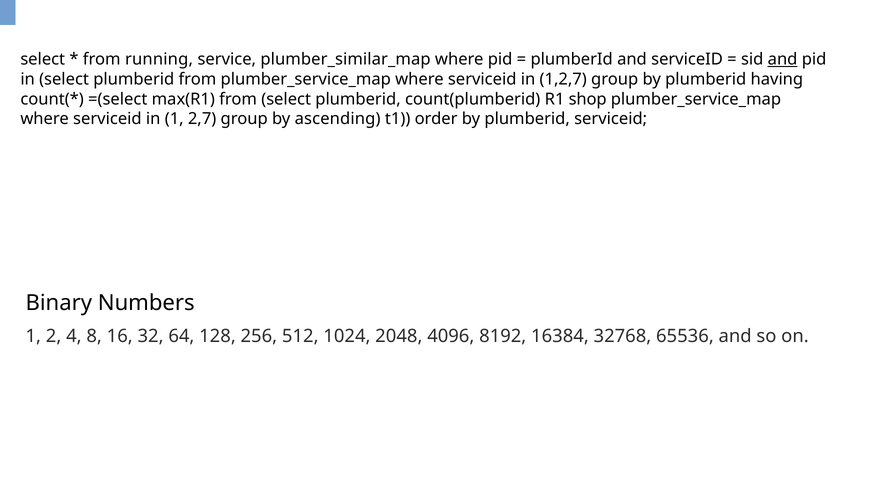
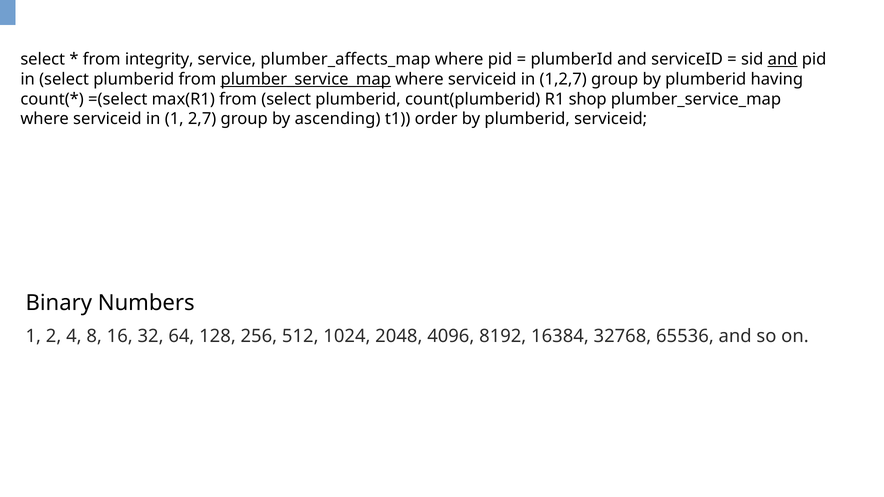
running: running -> integrity (159, 59)
plumber_similar_map: plumber_similar_map -> plumber_affects_map (346, 59)
plumber_service_map underline: none -> present (306, 79)
